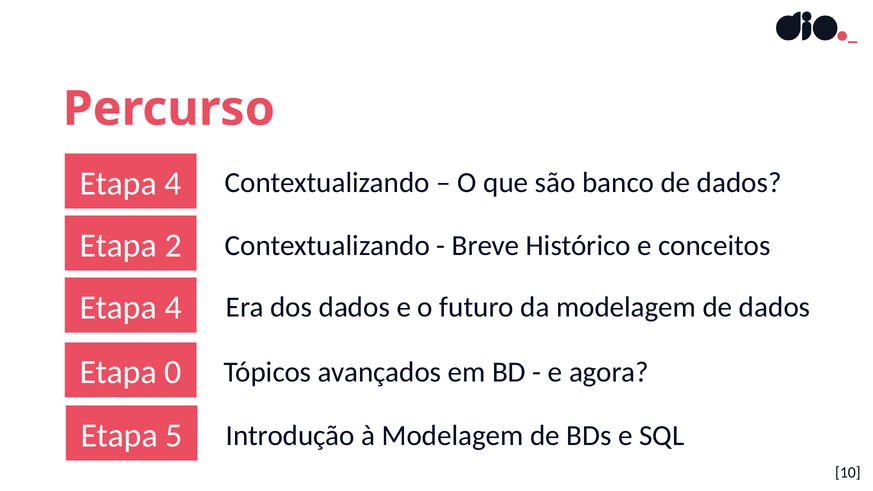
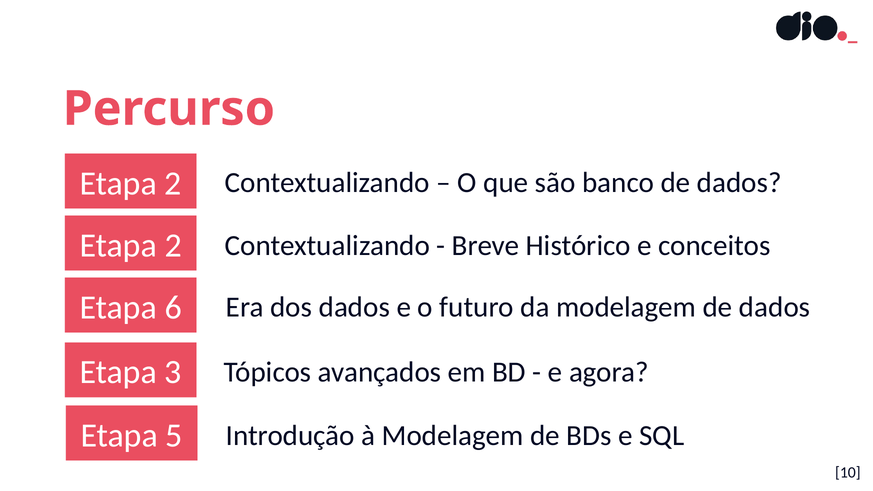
4: 4 -> 2 (173, 183)
4: 4 -> 6 (173, 308)
0: 0 -> 3 (173, 372)
